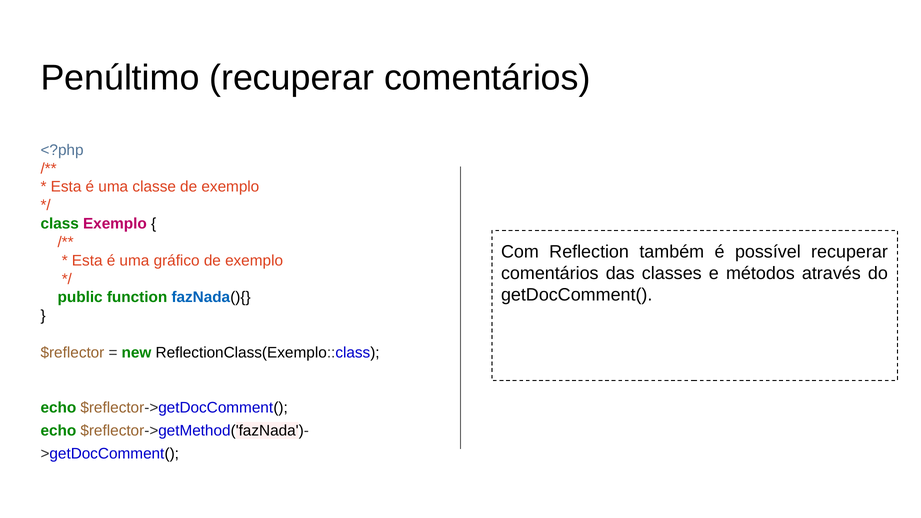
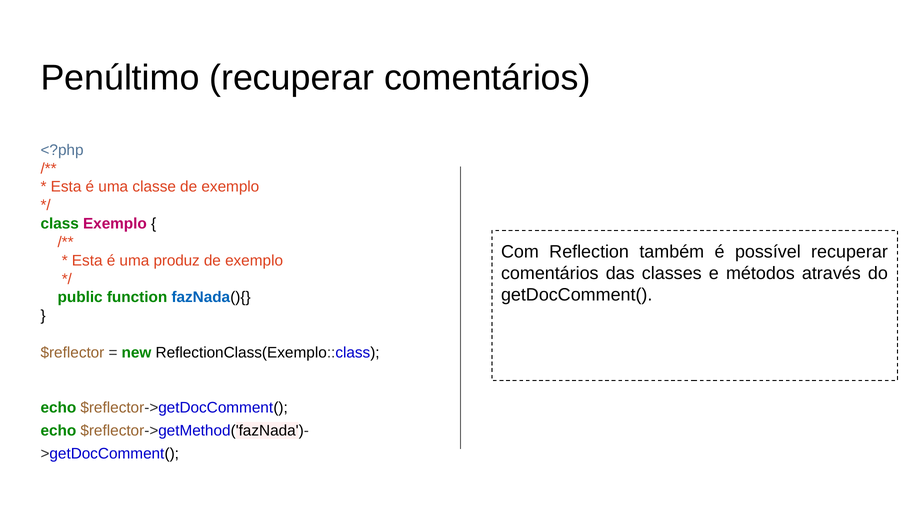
gráfico: gráfico -> produz (177, 261)
